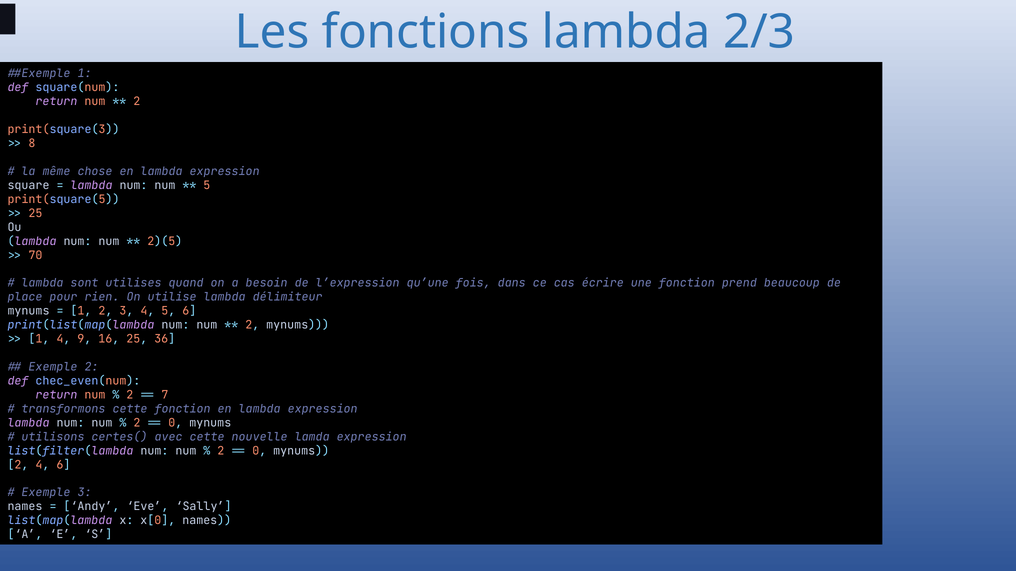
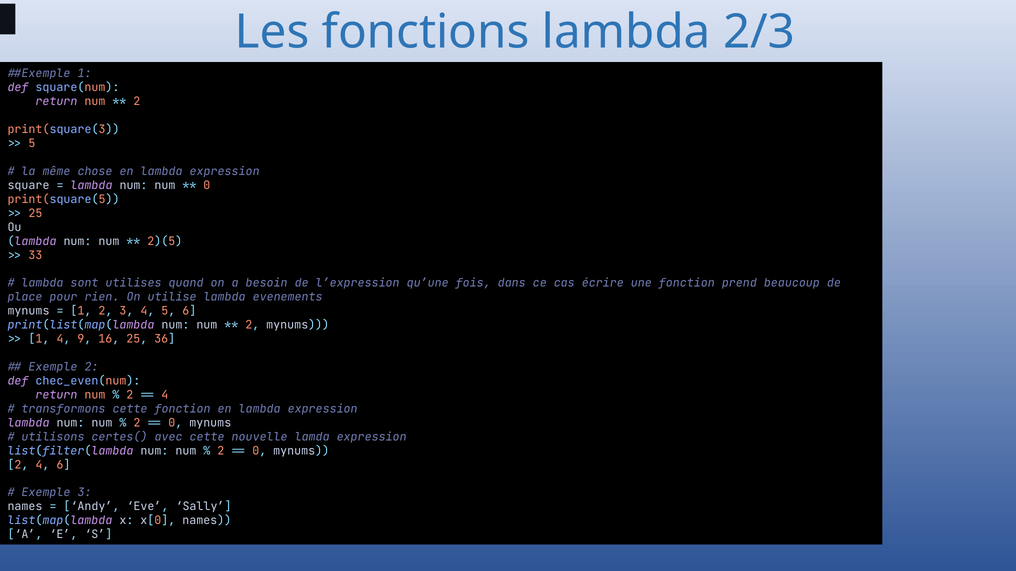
8: 8 -> 5 (32, 144)
5: 5 -> 0 (207, 186)
70: 70 -> 33 (35, 255)
délimiteur: délimiteur -> evenements (288, 297)
7: 7 -> 4 (165, 395)
